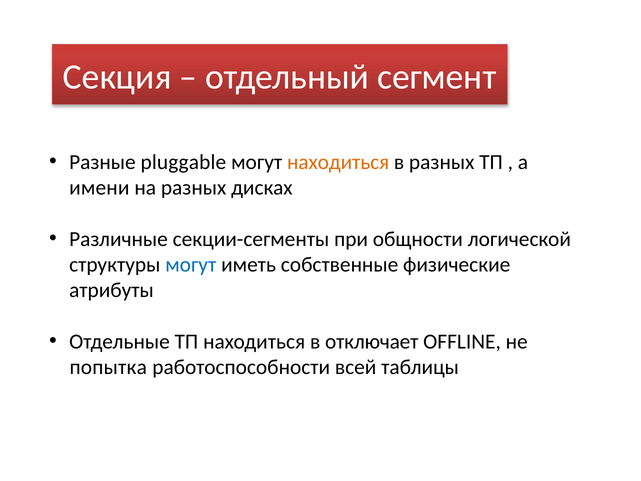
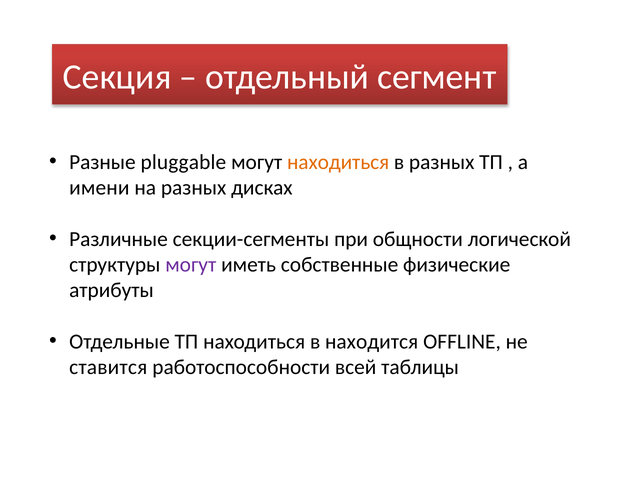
могут colour: blue -> purple (191, 264)
отключает: отключает -> находится (372, 341)
попытка: попытка -> ставится (108, 367)
